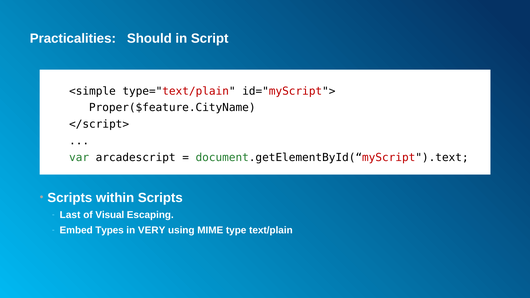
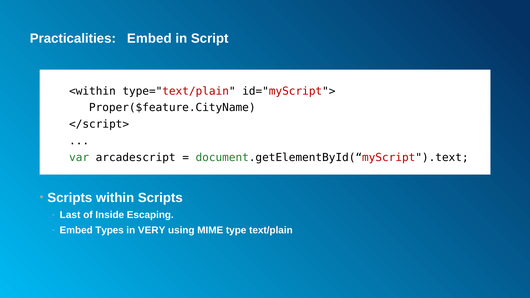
Practicalities Should: Should -> Embed (149, 39)
<simple: <simple -> <within (92, 91)
Visual: Visual -> Inside (110, 215)
